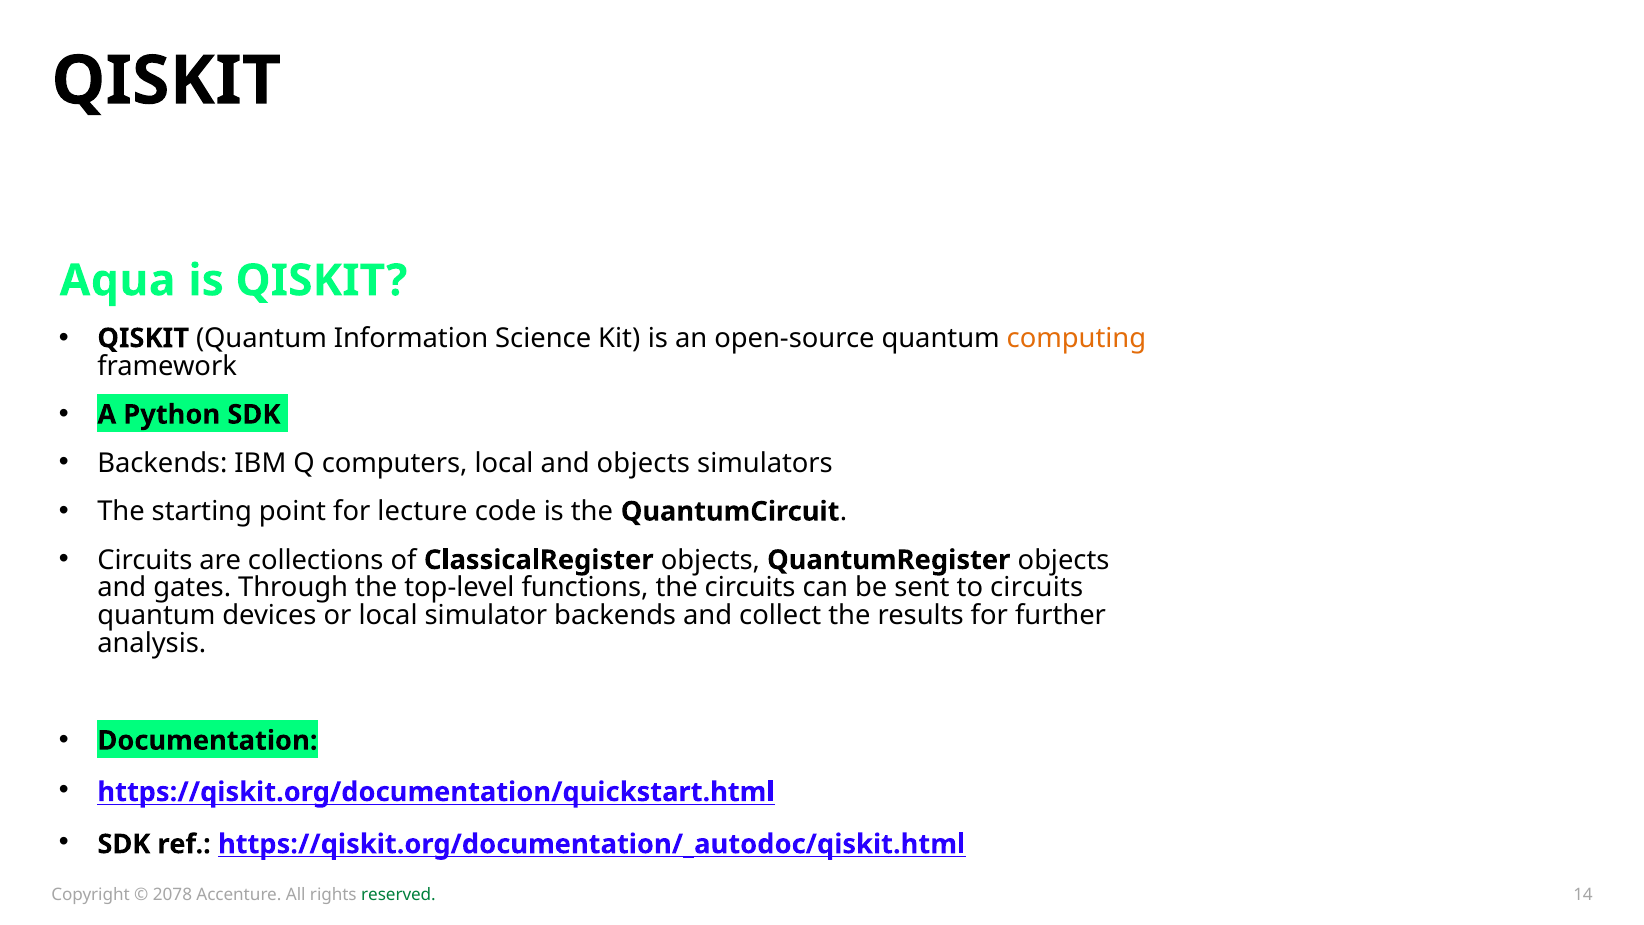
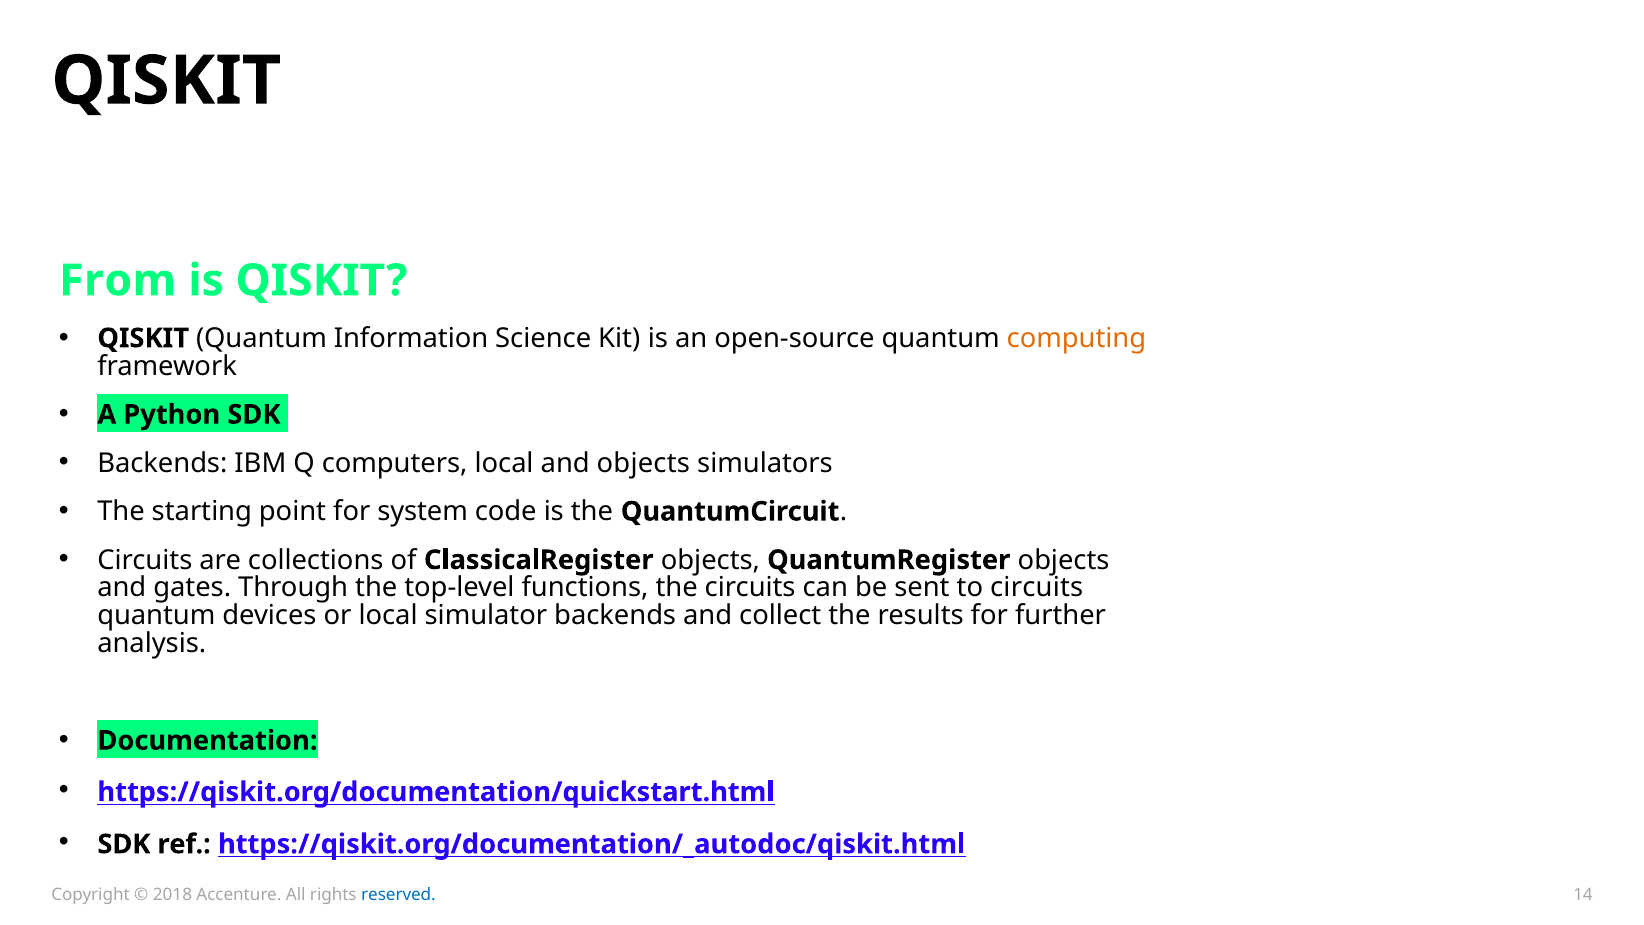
Aqua: Aqua -> From (118, 281)
lecture: lecture -> system (423, 511)
2078: 2078 -> 2018 (172, 895)
reserved colour: green -> blue (399, 895)
